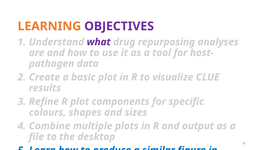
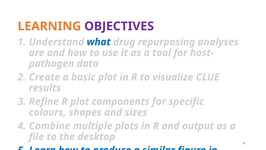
what colour: purple -> blue (99, 42)
